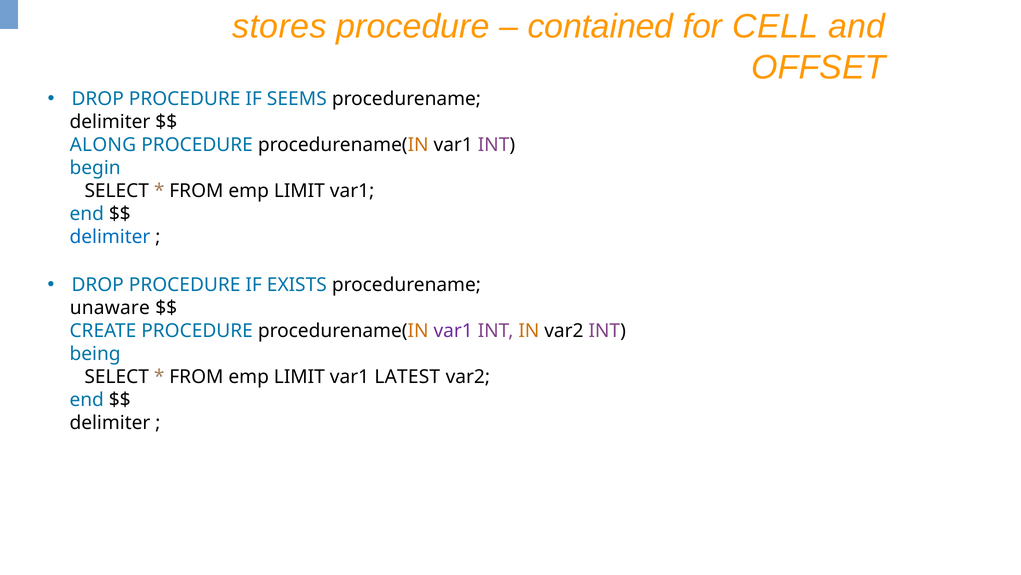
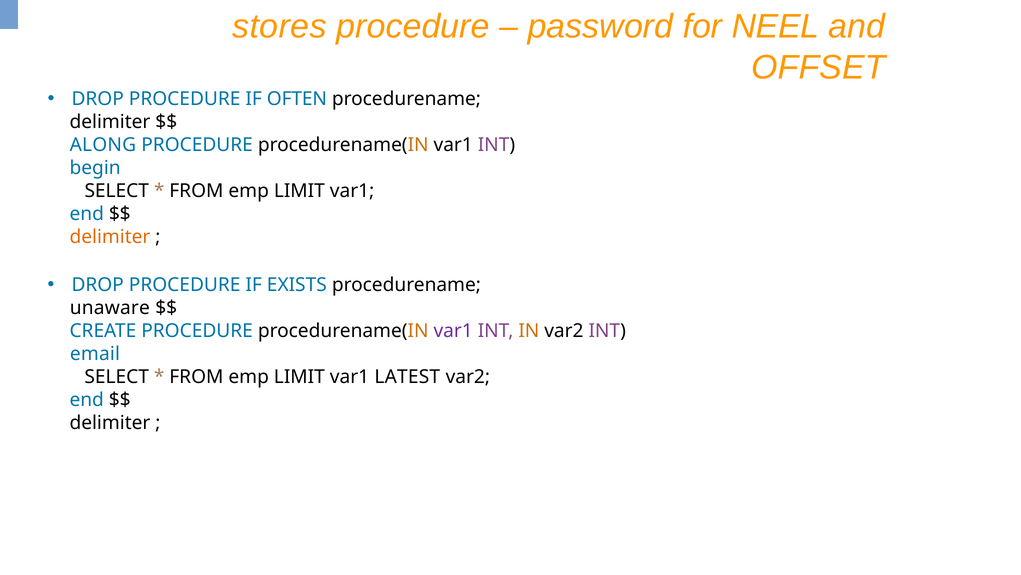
contained: contained -> password (600, 27)
CELL: CELL -> NEEL (775, 27)
SEEMS: SEEMS -> OFTEN (297, 99)
delimiter colour: blue -> orange (110, 237)
being: being -> email (95, 353)
